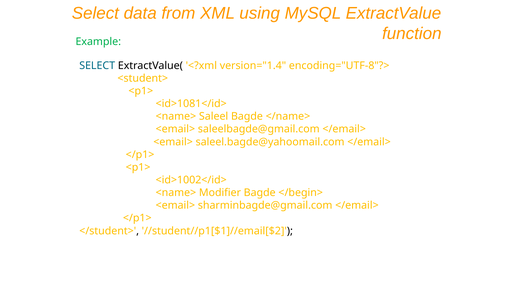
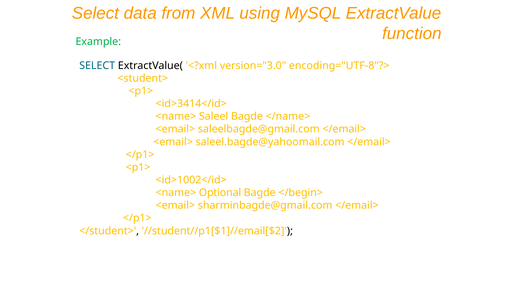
version="1.4: version="1.4 -> version="3.0 (253, 66)
<id>1081</id>: <id>1081</id> -> <id>3414</id> (191, 104)
Modifier: Modifier -> Optional (220, 193)
